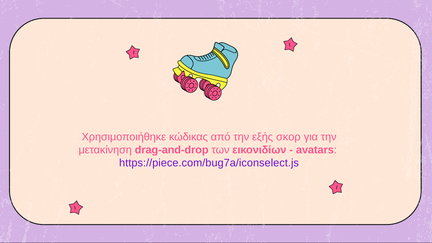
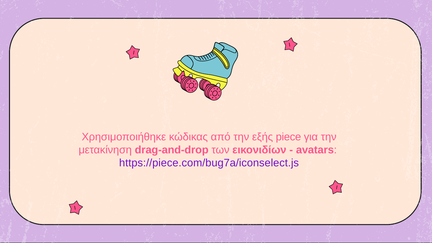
σκορ: σκορ -> piece (288, 137)
